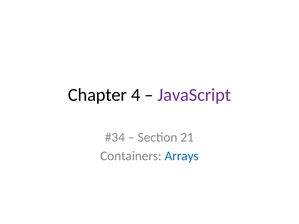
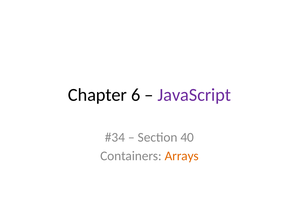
4: 4 -> 6 (136, 95)
21: 21 -> 40 (187, 137)
Arrays colour: blue -> orange (182, 156)
